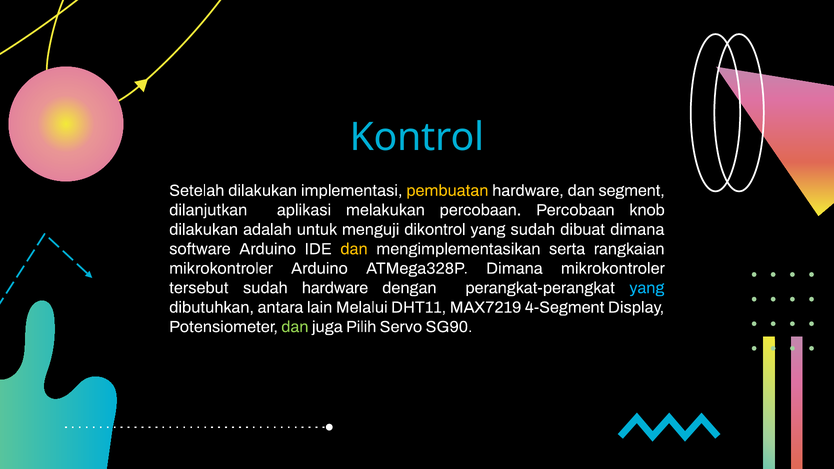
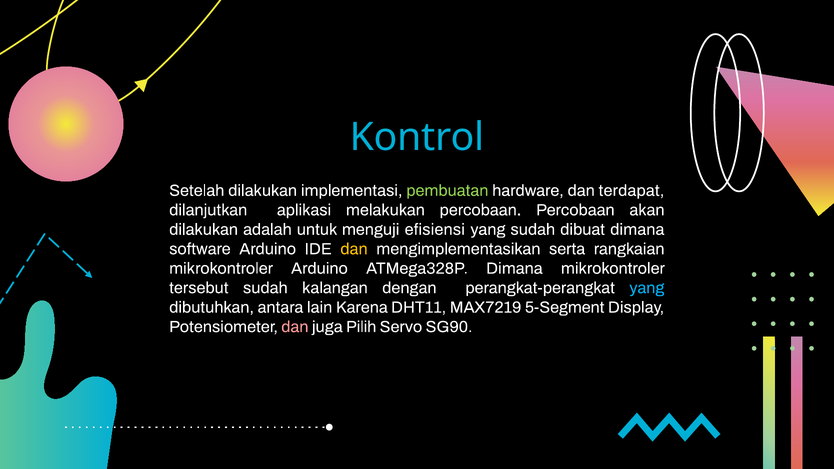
pembuatan colour: yellow -> light green (447, 191)
segment: segment -> terdapat (631, 191)
knob: knob -> akan (647, 210)
dikontrol: dikontrol -> efisiensi (435, 230)
sudah hardware: hardware -> kalangan (335, 288)
Melalui: Melalui -> Karena (362, 307)
4-Segment: 4-Segment -> 5-Segment (565, 307)
dan colour: light green -> pink (295, 327)
